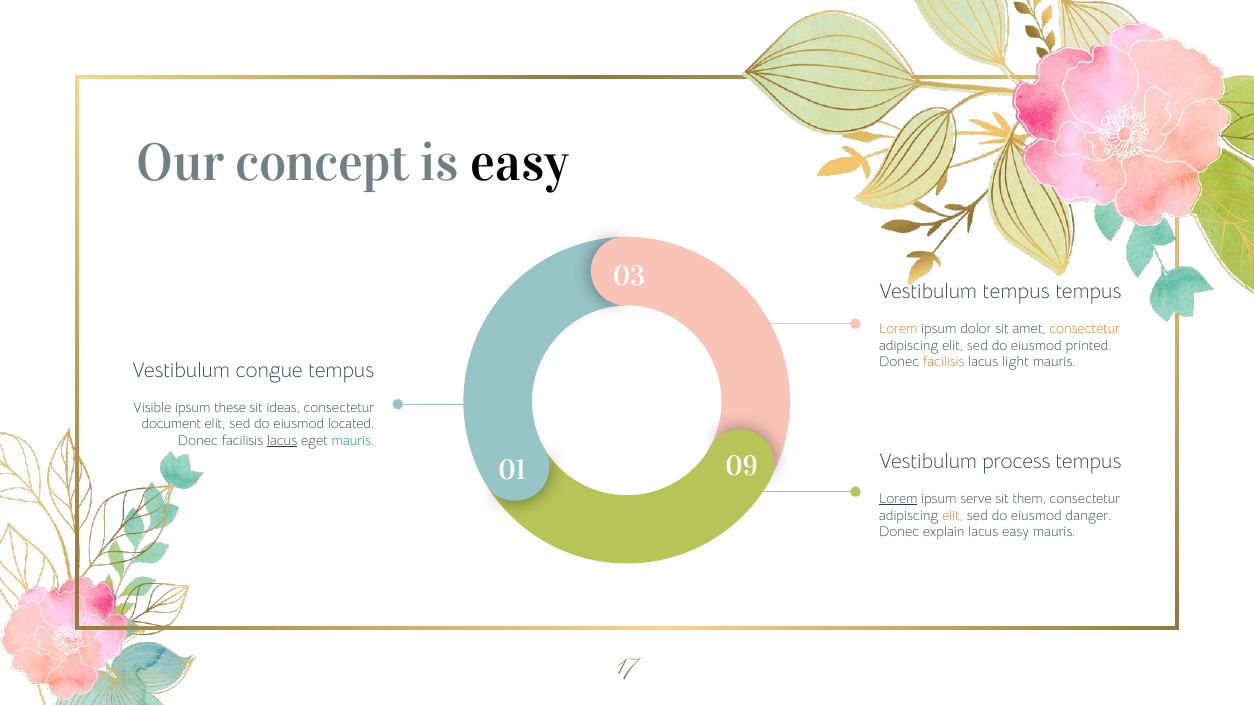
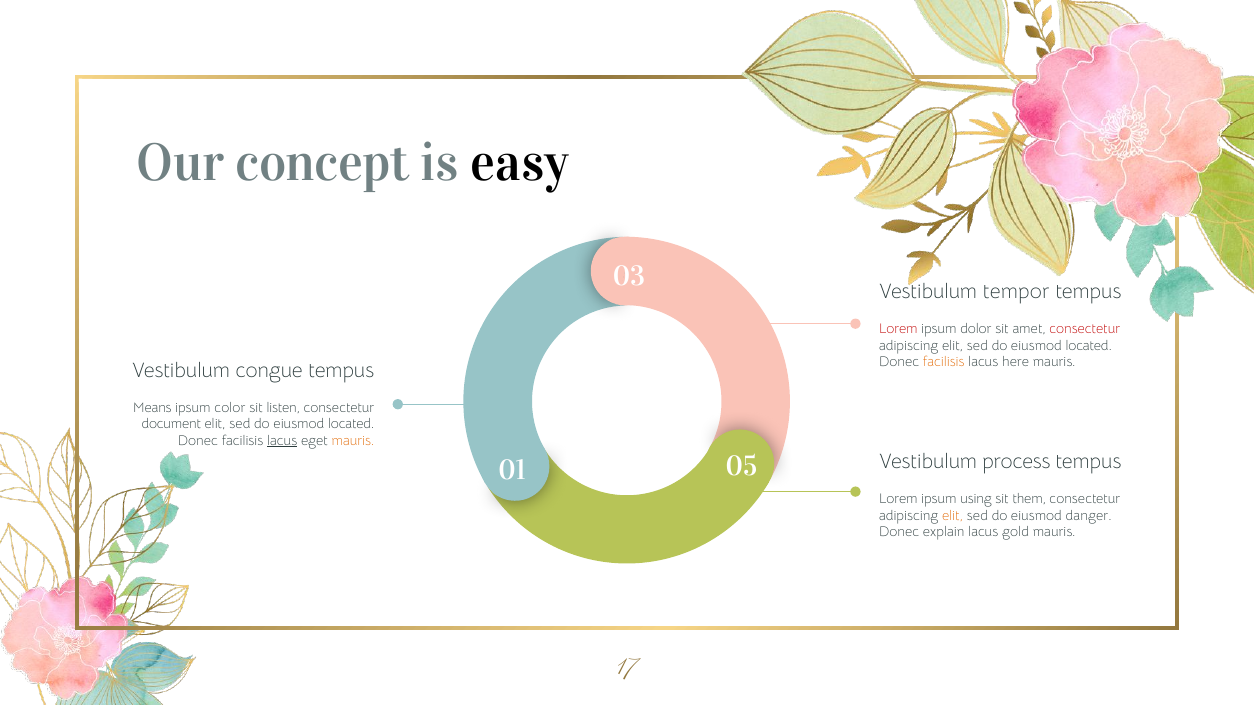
Vestibulum tempus: tempus -> tempor (1016, 292)
Lorem colour: orange -> red (898, 329)
consectetur colour: orange -> red (1085, 329)
printed: printed -> located (1089, 346)
light: light -> here (1016, 362)
Visible: Visible -> Means (152, 408)
these: these -> color (230, 408)
ideas: ideas -> listen (283, 408)
mauris colour: blue -> orange (353, 441)
09: 09 -> 05 (741, 467)
Lorem underline: present -> none (898, 499)
serve: serve -> using (976, 499)
lacus easy: easy -> gold (1016, 532)
